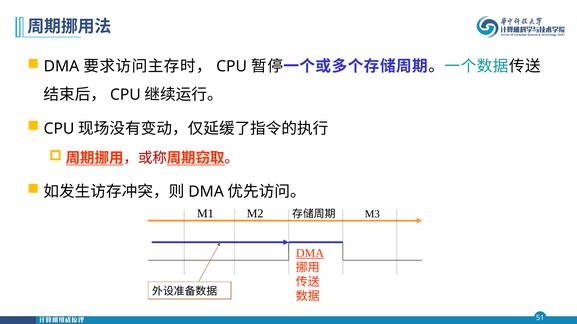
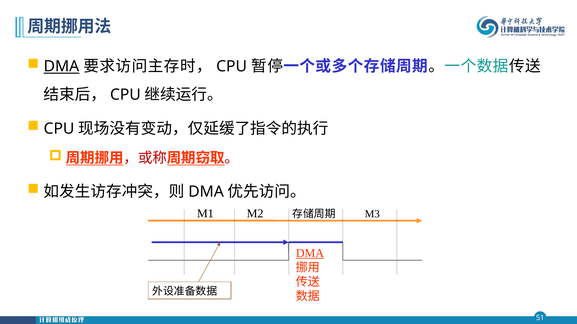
DMA underline: none -> present (61, 67)
